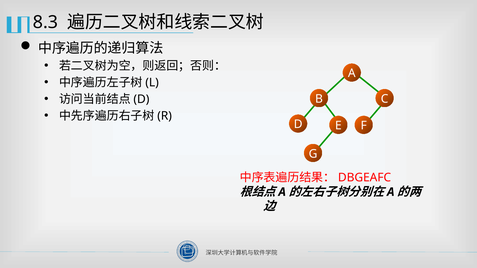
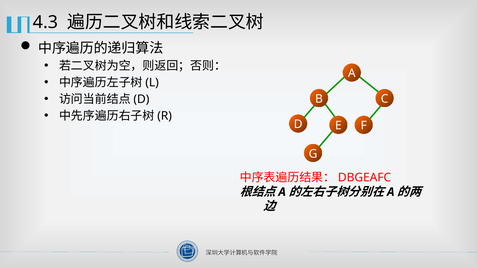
8.3: 8.3 -> 4.3 (46, 22)
